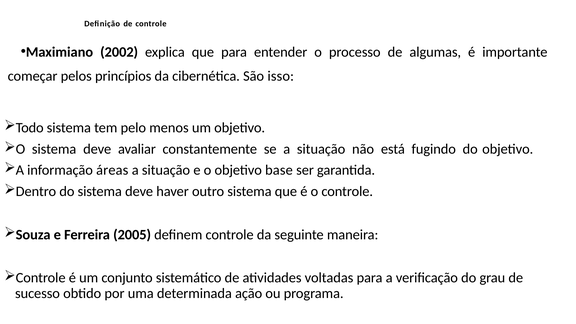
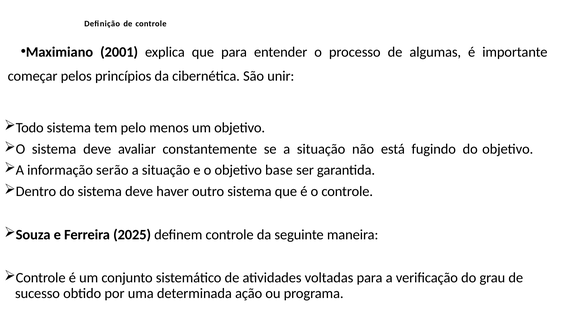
2002: 2002 -> 2001 (119, 52)
isso: isso -> unir (281, 76)
áreas: áreas -> serão (112, 170)
2005: 2005 -> 2025 (132, 235)
